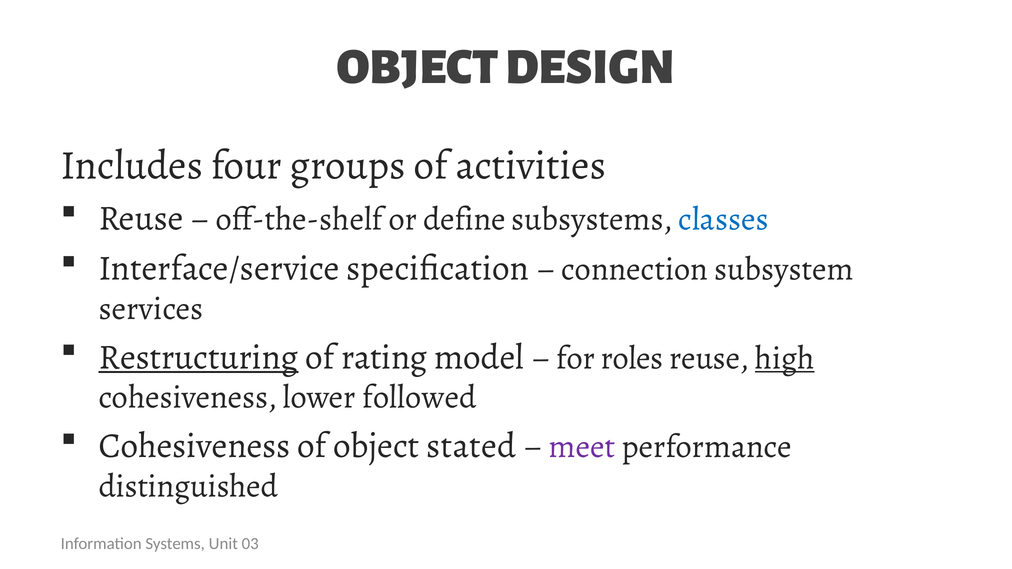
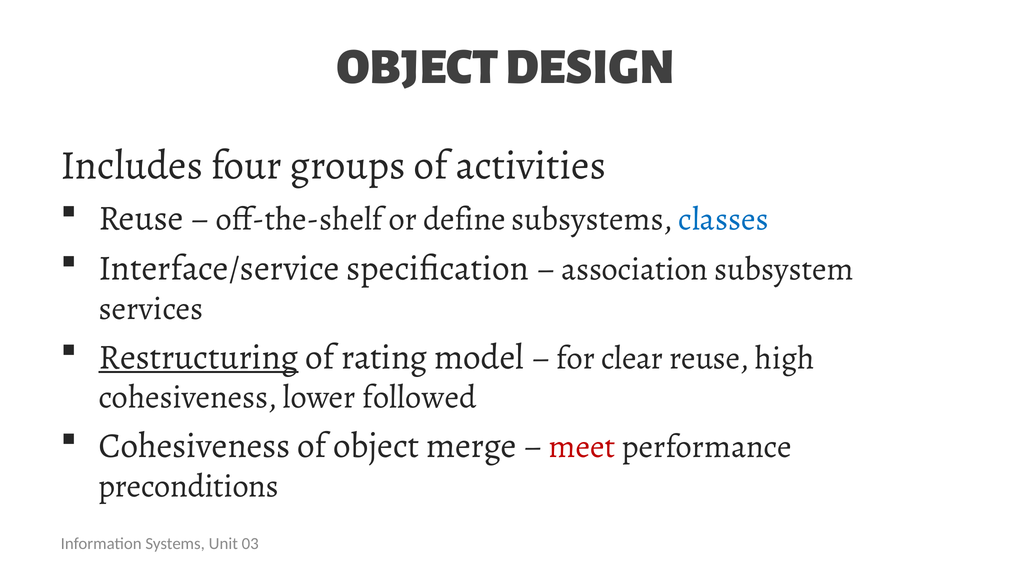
connection: connection -> association (635, 269)
roles: roles -> clear (632, 358)
high underline: present -> none (785, 358)
stated: stated -> merge (471, 446)
meet colour: purple -> red (582, 447)
distinguished: distinguished -> preconditions (188, 486)
